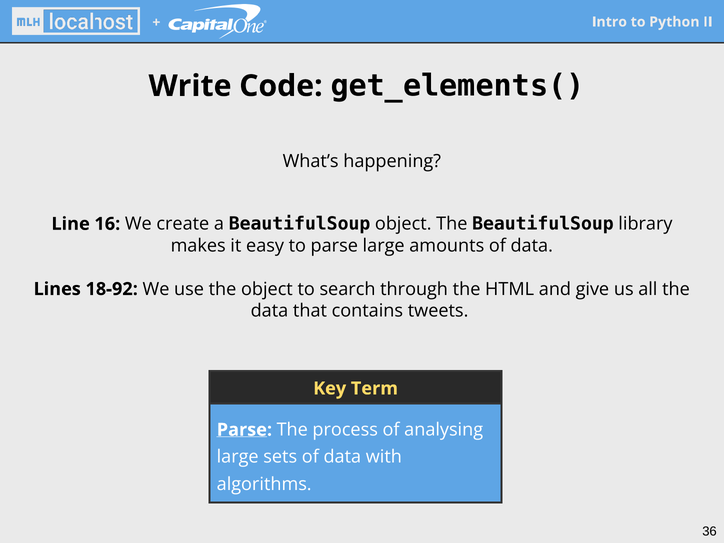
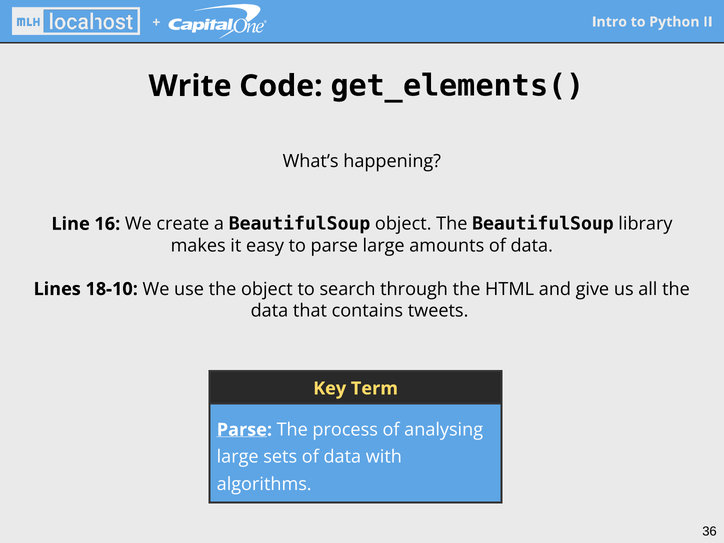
18-92: 18-92 -> 18-10 (112, 289)
